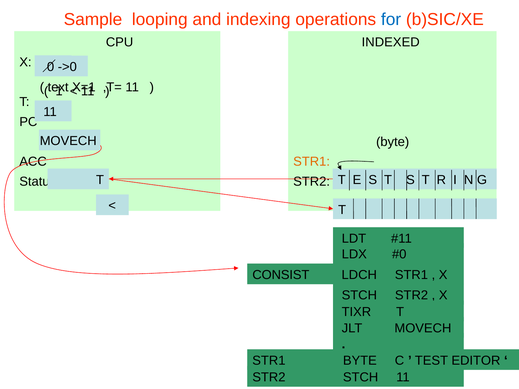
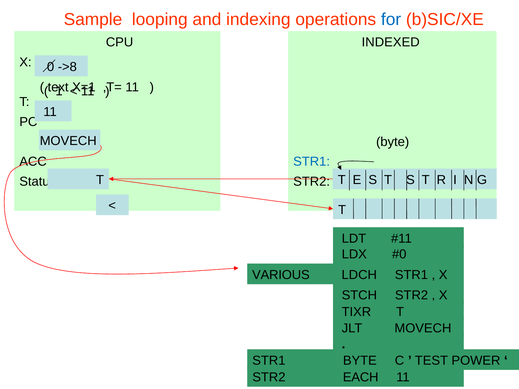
->0: ->0 -> ->8 (67, 67)
STR1 colour: orange -> blue (312, 162)
CONSIST: CONSIST -> VARIOUS (281, 275)
EDITOR: EDITOR -> POWER (476, 361)
STR2 STCH: STCH -> EACH (361, 378)
